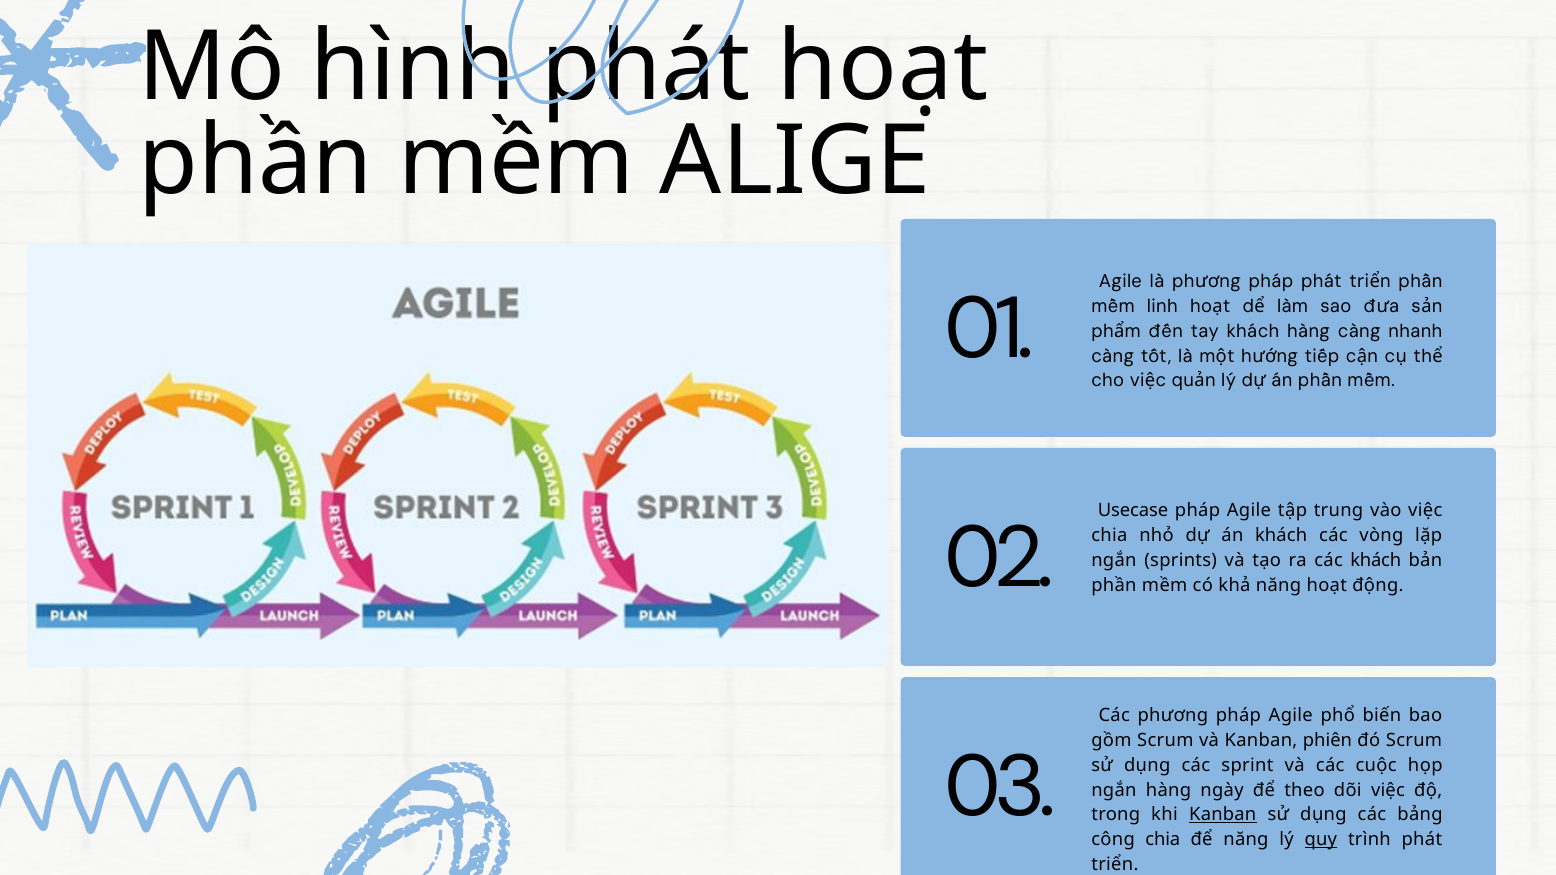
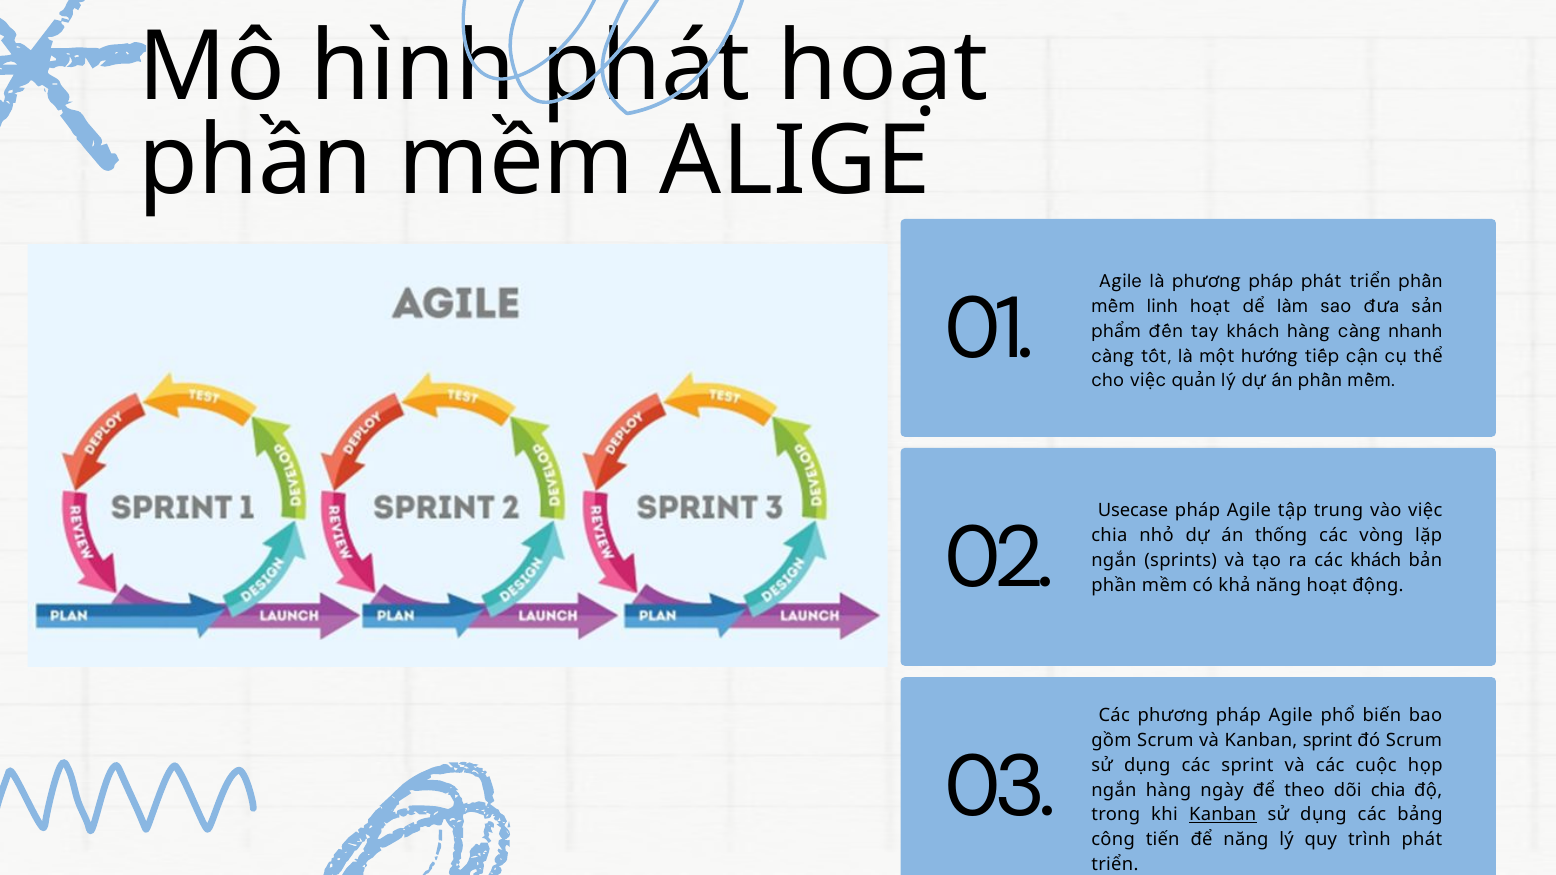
án khách: khách -> thống (1281, 536)
Kanban phiên: phiên -> sprint (1328, 741)
dõi việc: việc -> chia (1388, 790)
công chia: chia -> tiến (1163, 840)
quy underline: present -> none (1321, 840)
